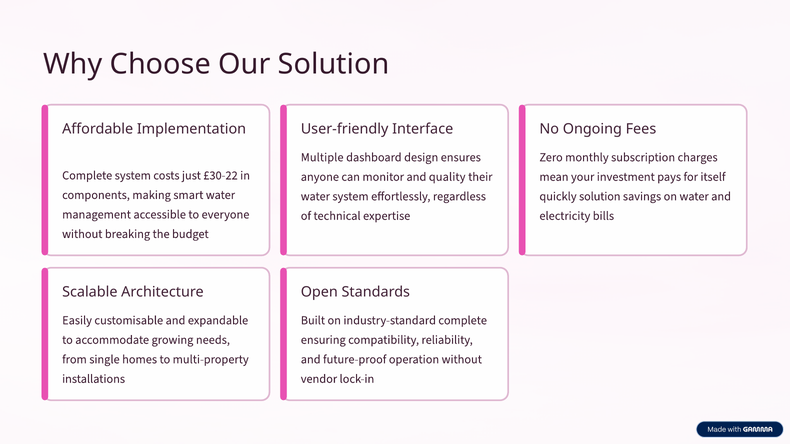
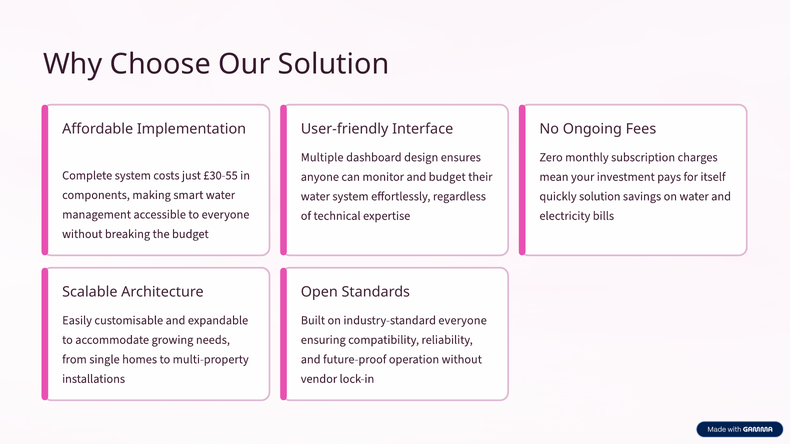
£30-22: £30-22 -> £30-55 (221, 176)
and quality: quality -> budget (447, 177)
industry-standard complete: complete -> everyone (463, 320)
